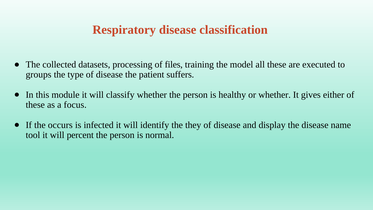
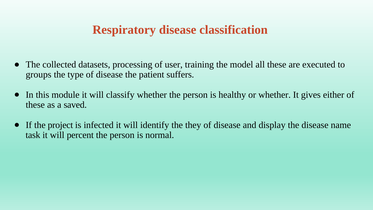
files: files -> user (174, 64)
focus: focus -> saved (75, 105)
occurs: occurs -> project (60, 125)
tool: tool -> task (33, 135)
